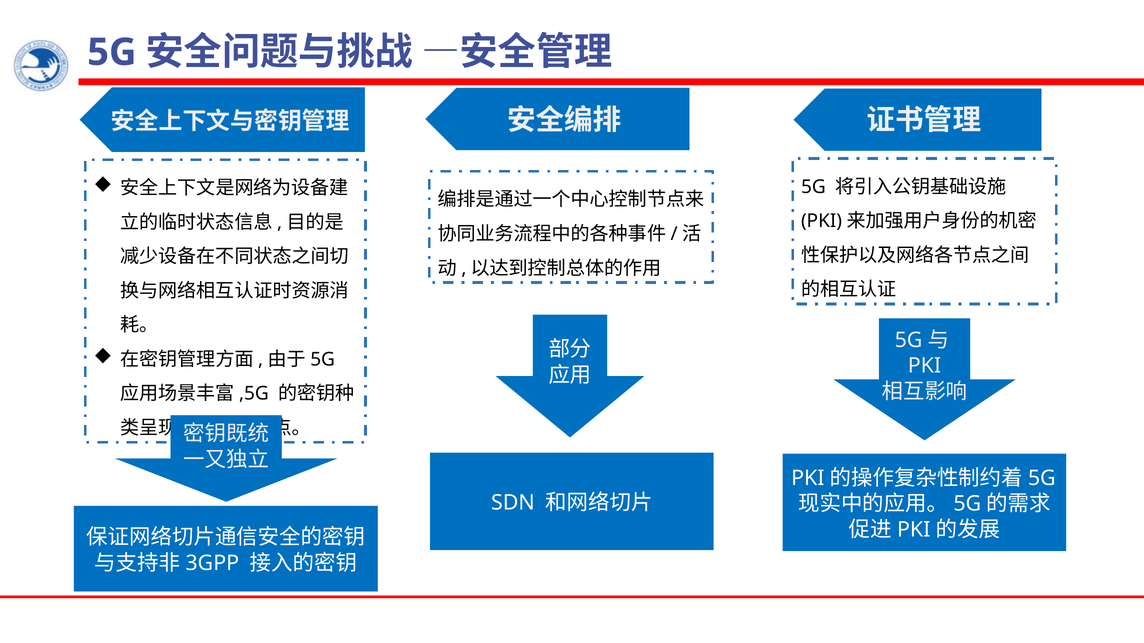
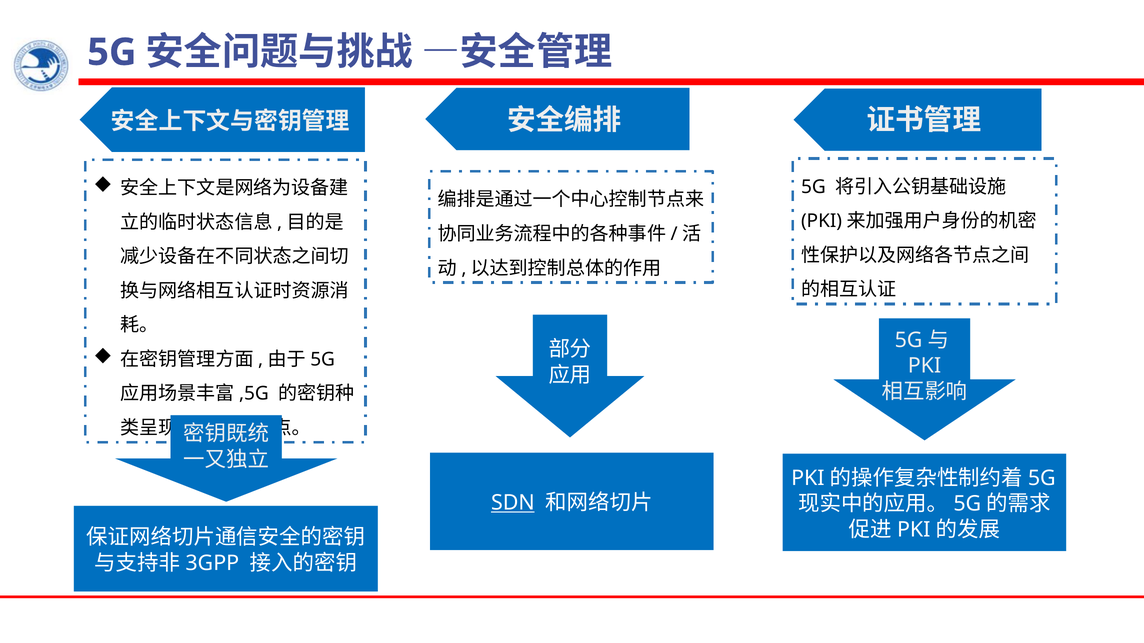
SDN underline: none -> present (513, 503)
